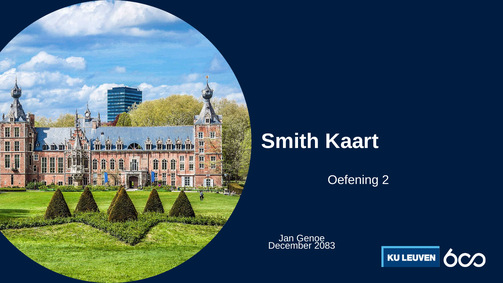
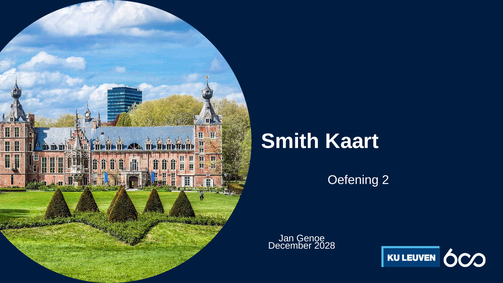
2083: 2083 -> 2028 (325, 246)
